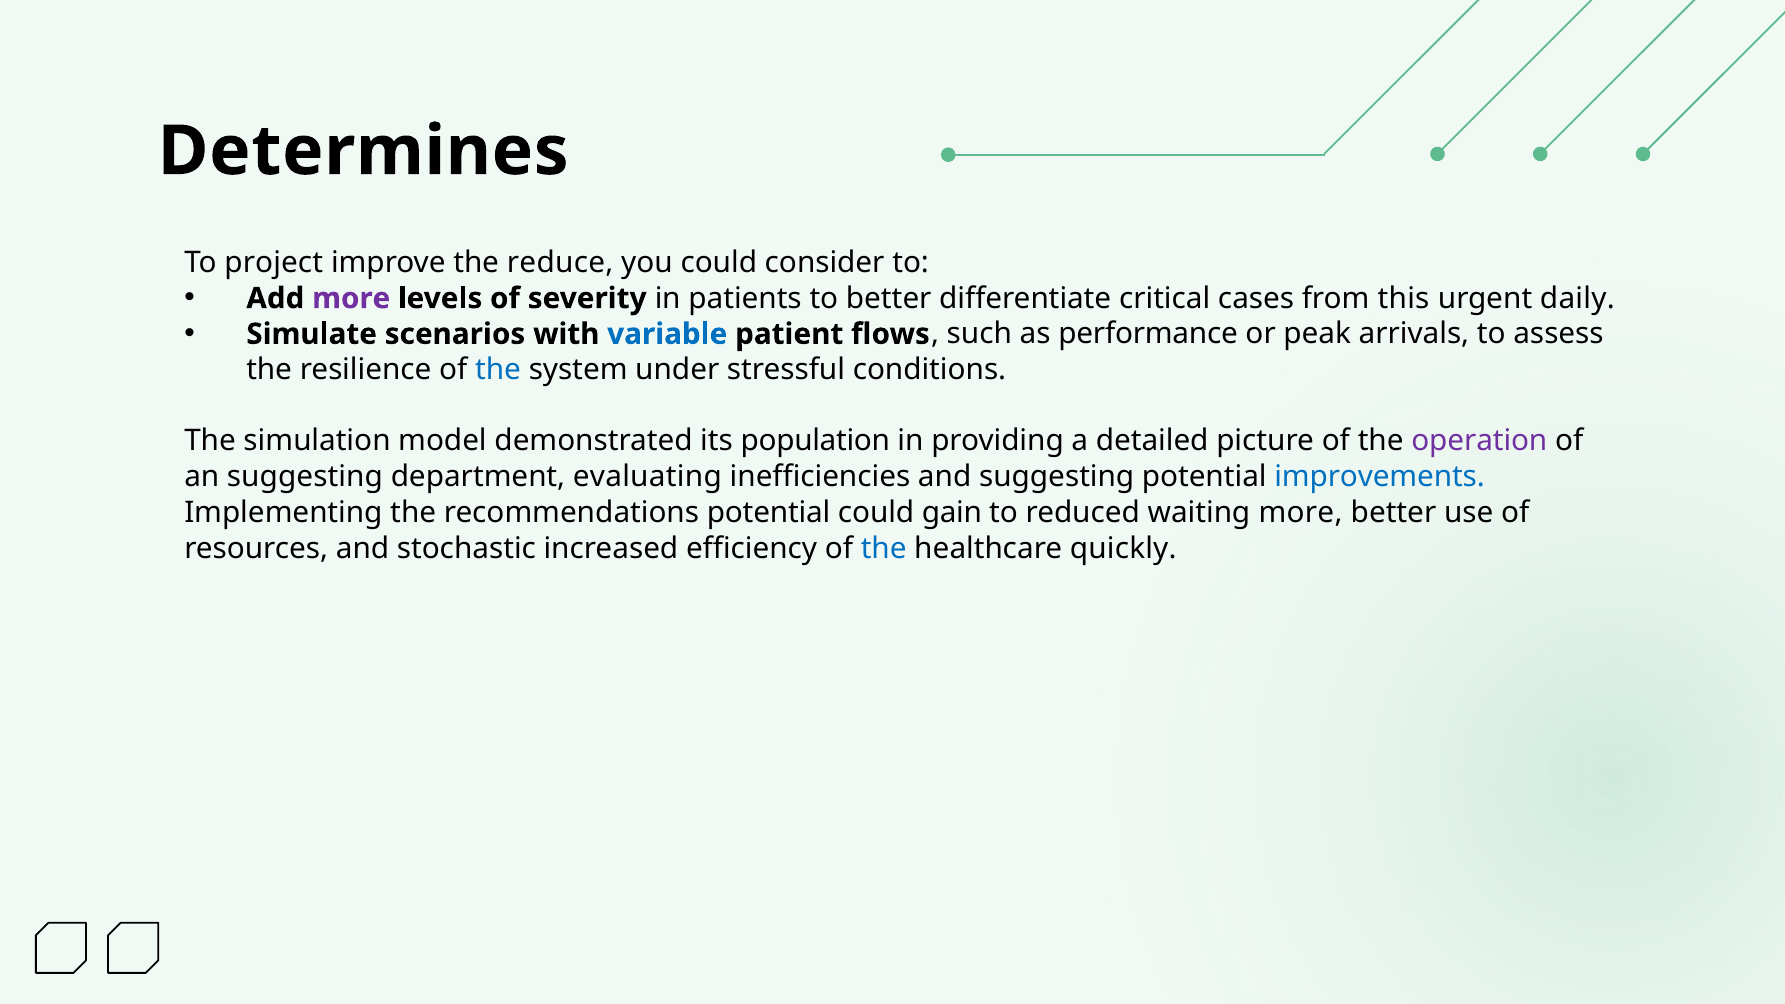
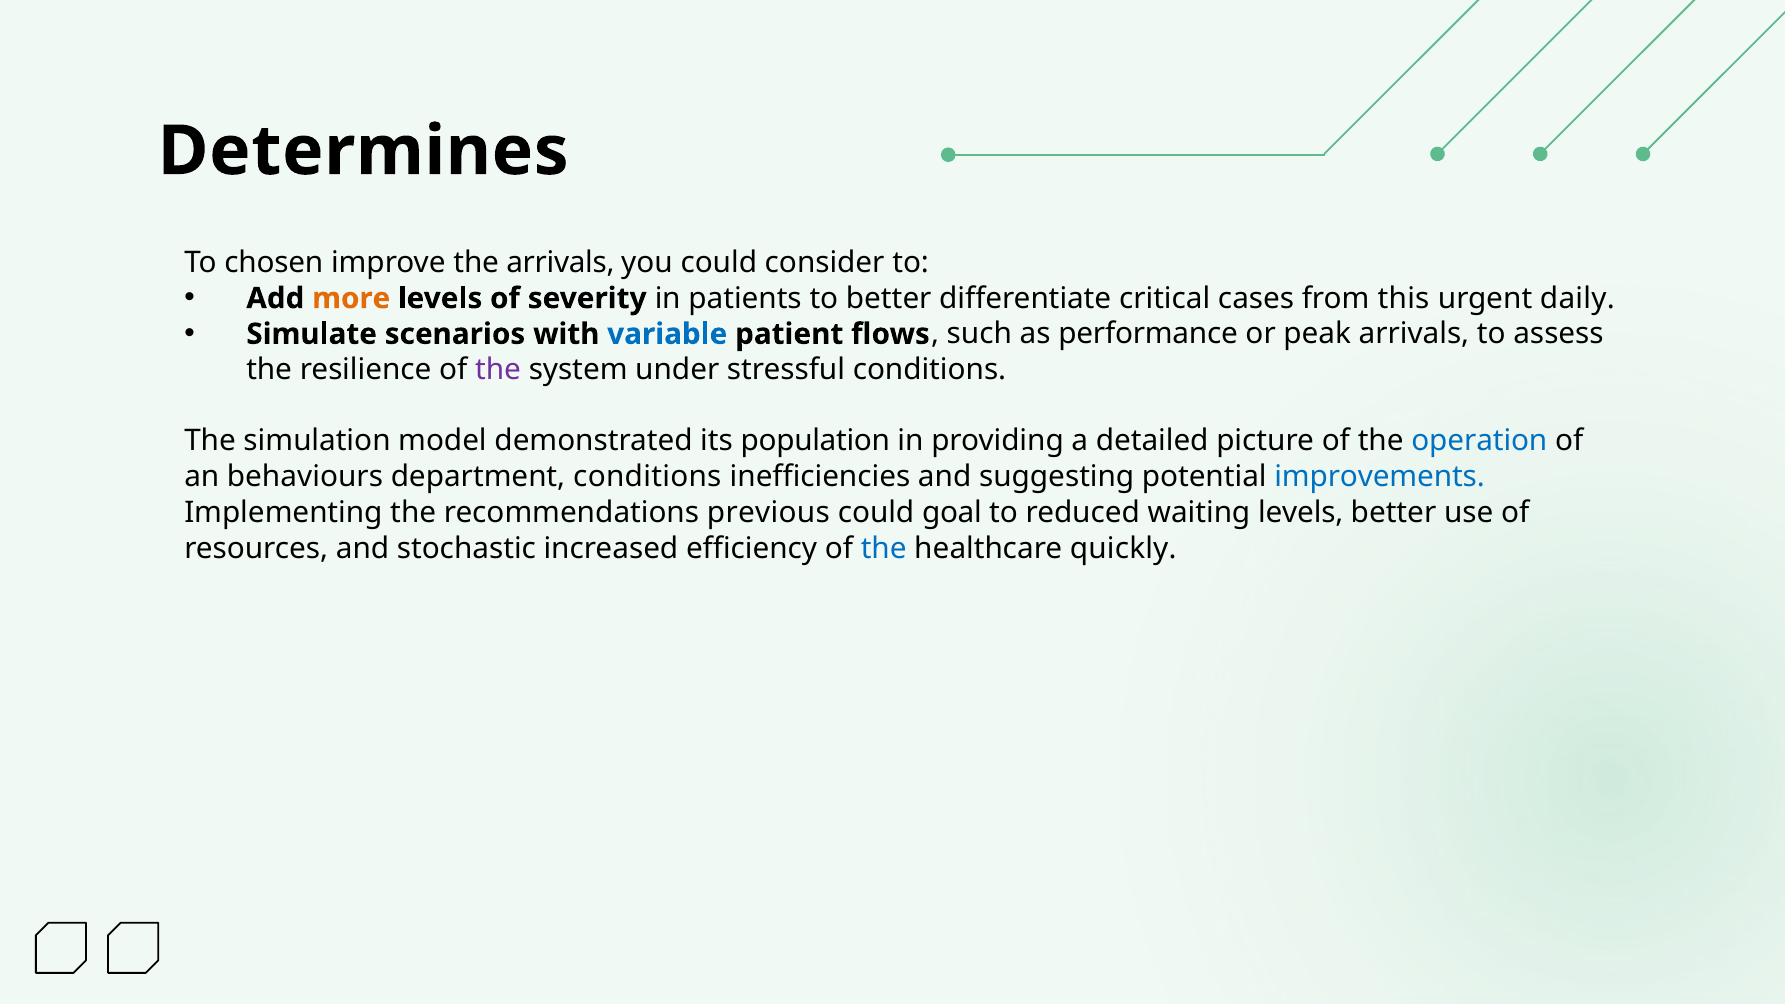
project: project -> chosen (274, 263)
the reduce: reduce -> arrivals (560, 263)
more colour: purple -> orange (351, 298)
the colour: blue -> purple (498, 370)
operation colour: purple -> blue (1479, 441)
an suggesting: suggesting -> behaviours (305, 477)
department evaluating: evaluating -> conditions (647, 477)
recommendations potential: potential -> previous (768, 513)
gain: gain -> goal (952, 513)
waiting more: more -> levels (1301, 513)
